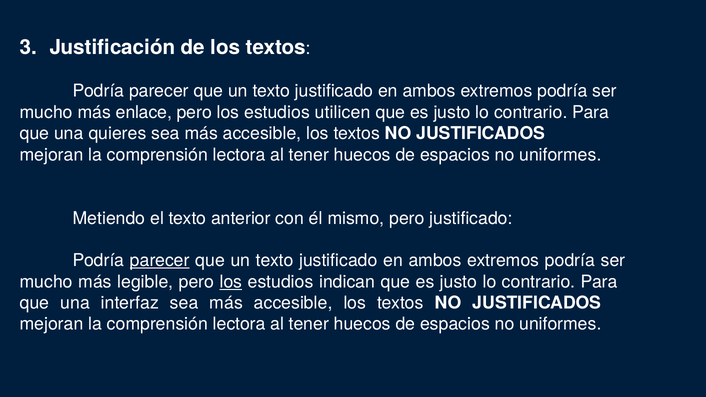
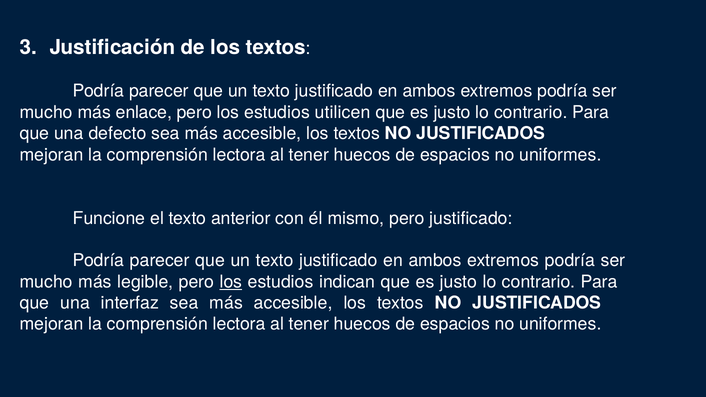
quieres: quieres -> defecto (117, 134)
Metiendo: Metiendo -> Funcione (109, 218)
parecer underline: present -> none (160, 261)
